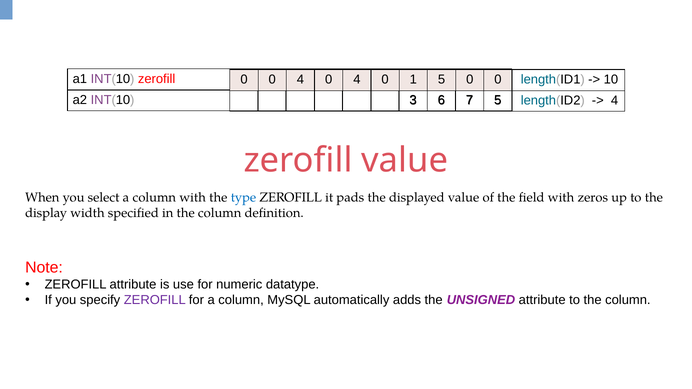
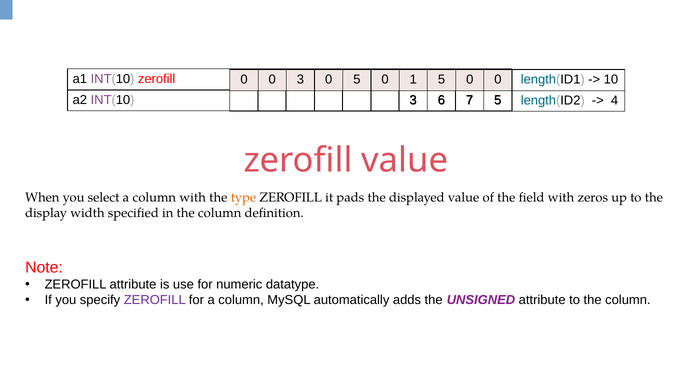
0 0 4: 4 -> 3 (300, 80)
4: 4 -> 5 (357, 80)
type colour: blue -> orange (243, 198)
